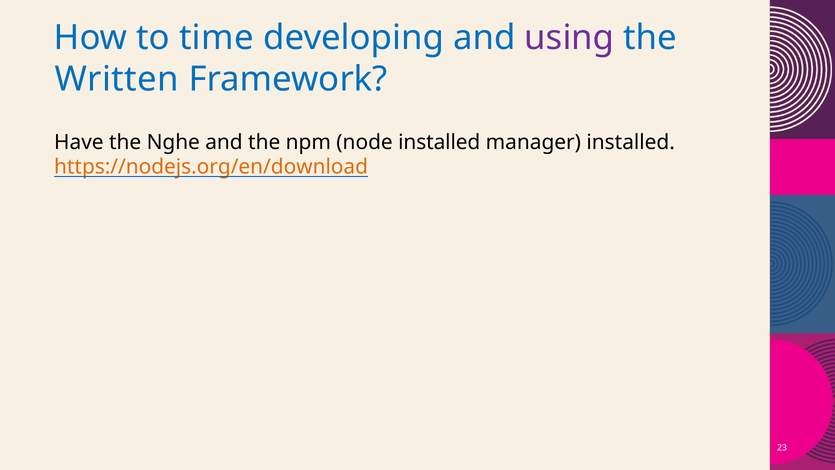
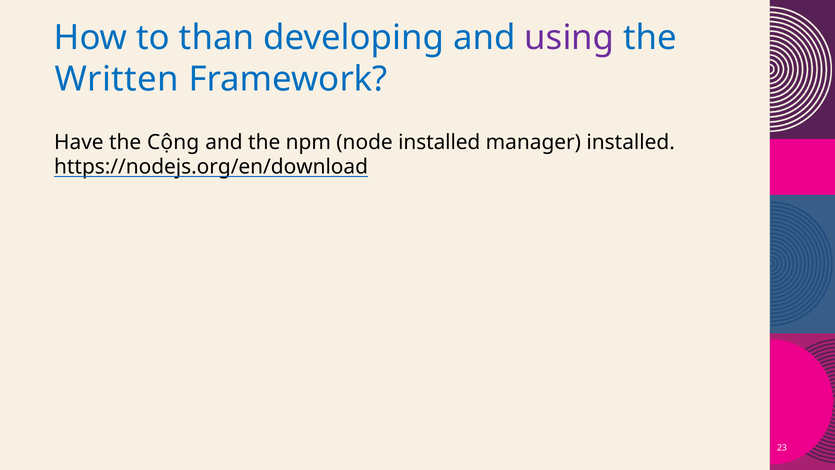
time: time -> than (217, 38)
Nghe: Nghe -> Cộng (173, 142)
https://nodejs.org/en/download colour: orange -> black (211, 167)
